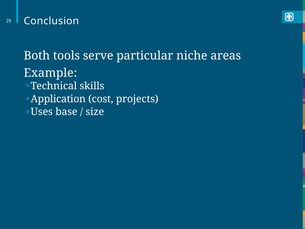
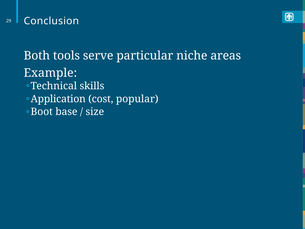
projects: projects -> popular (137, 99)
Uses: Uses -> Boot (42, 112)
